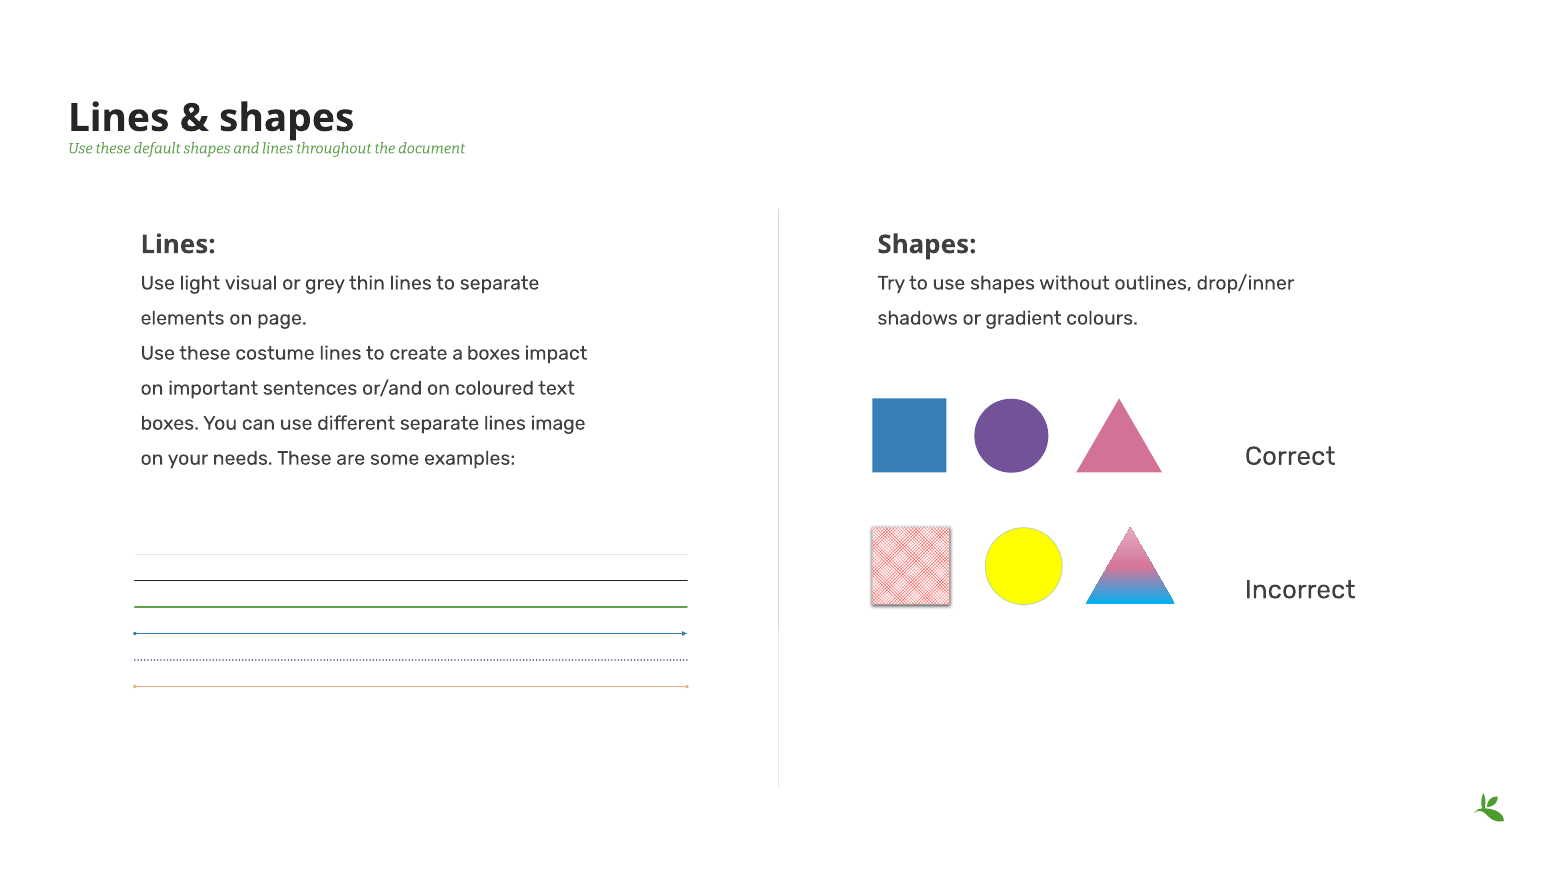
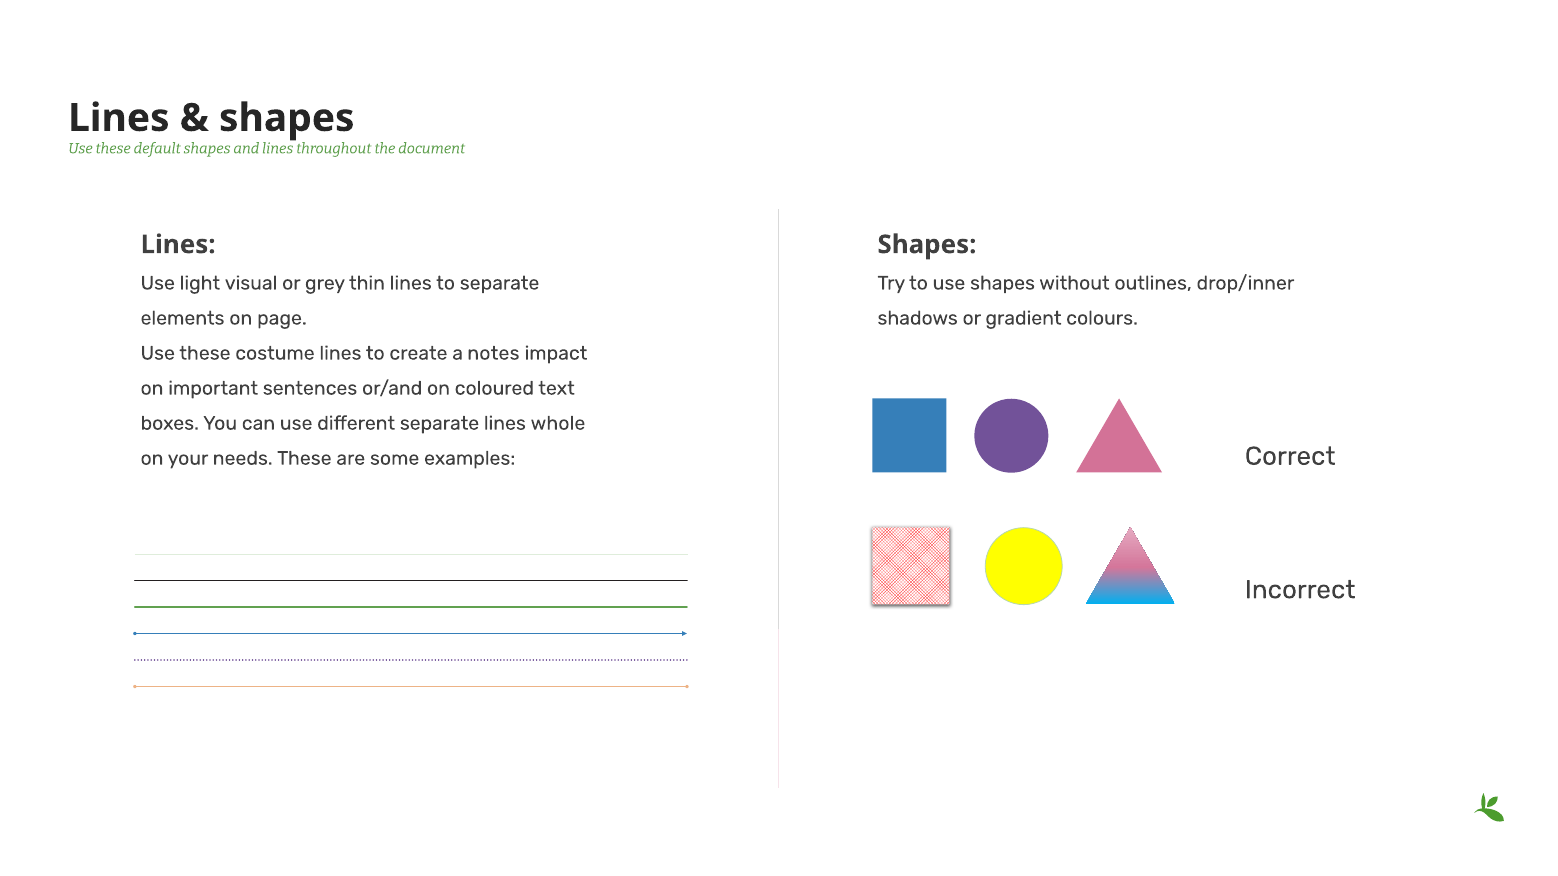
a boxes: boxes -> notes (493, 353)
image: image -> whole (558, 423)
